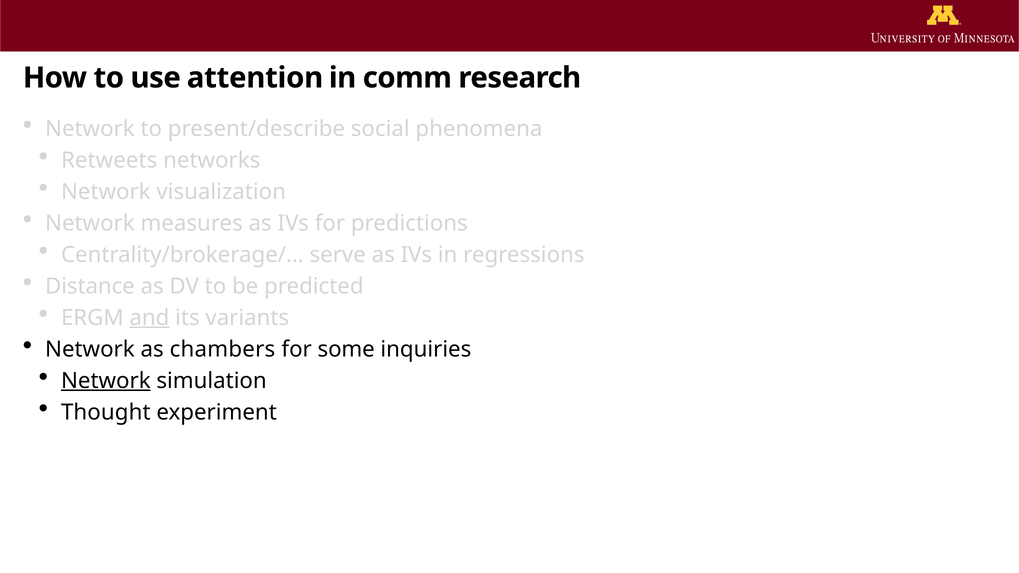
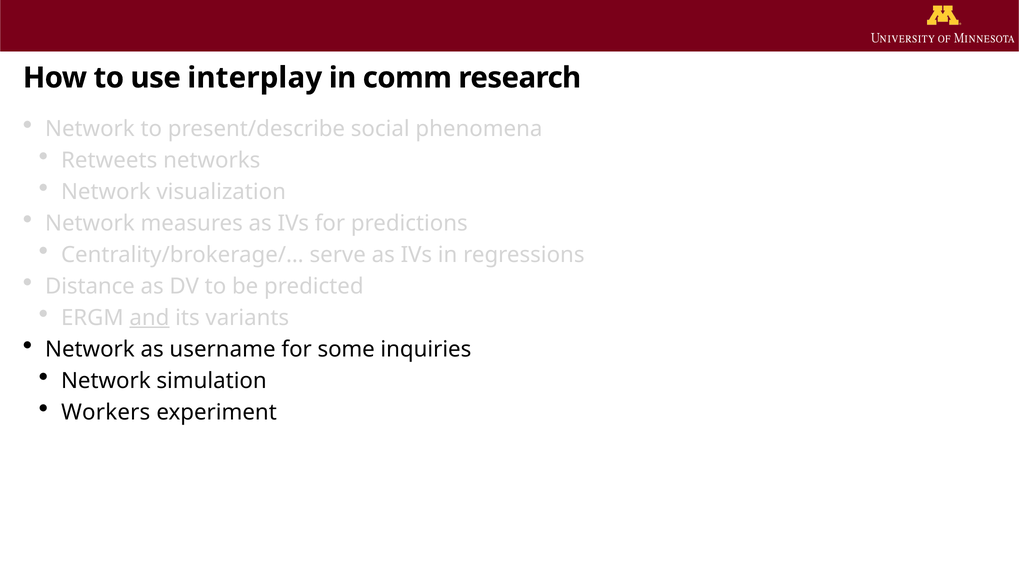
attention: attention -> interplay (255, 78)
chambers: chambers -> username (223, 349)
Network underline: present -> none (106, 381)
Thought: Thought -> Workers (106, 412)
